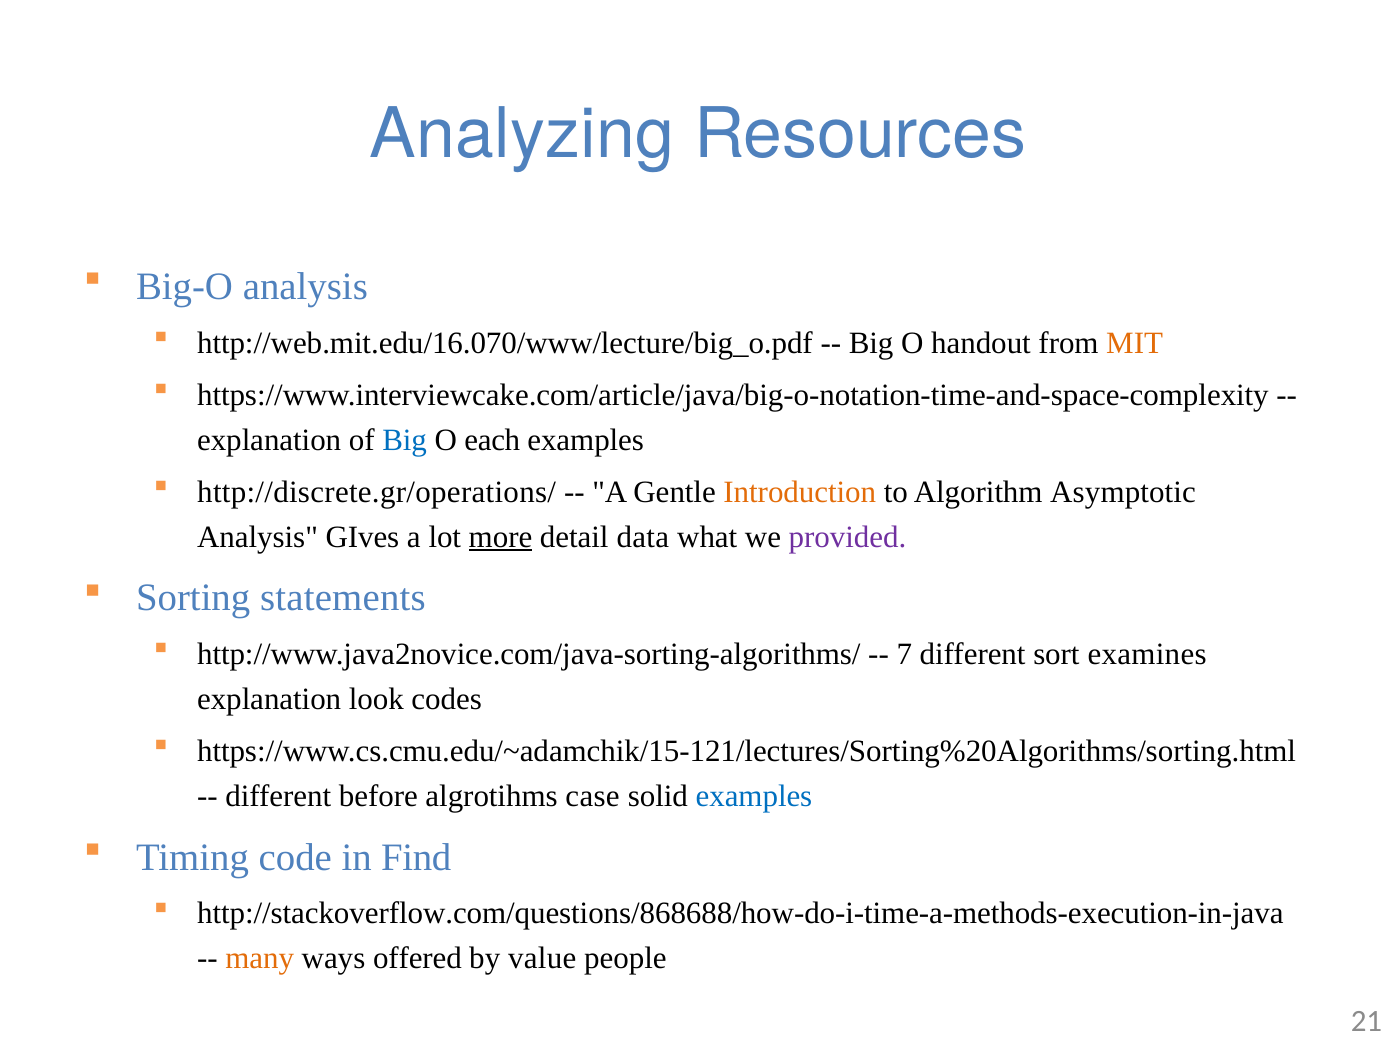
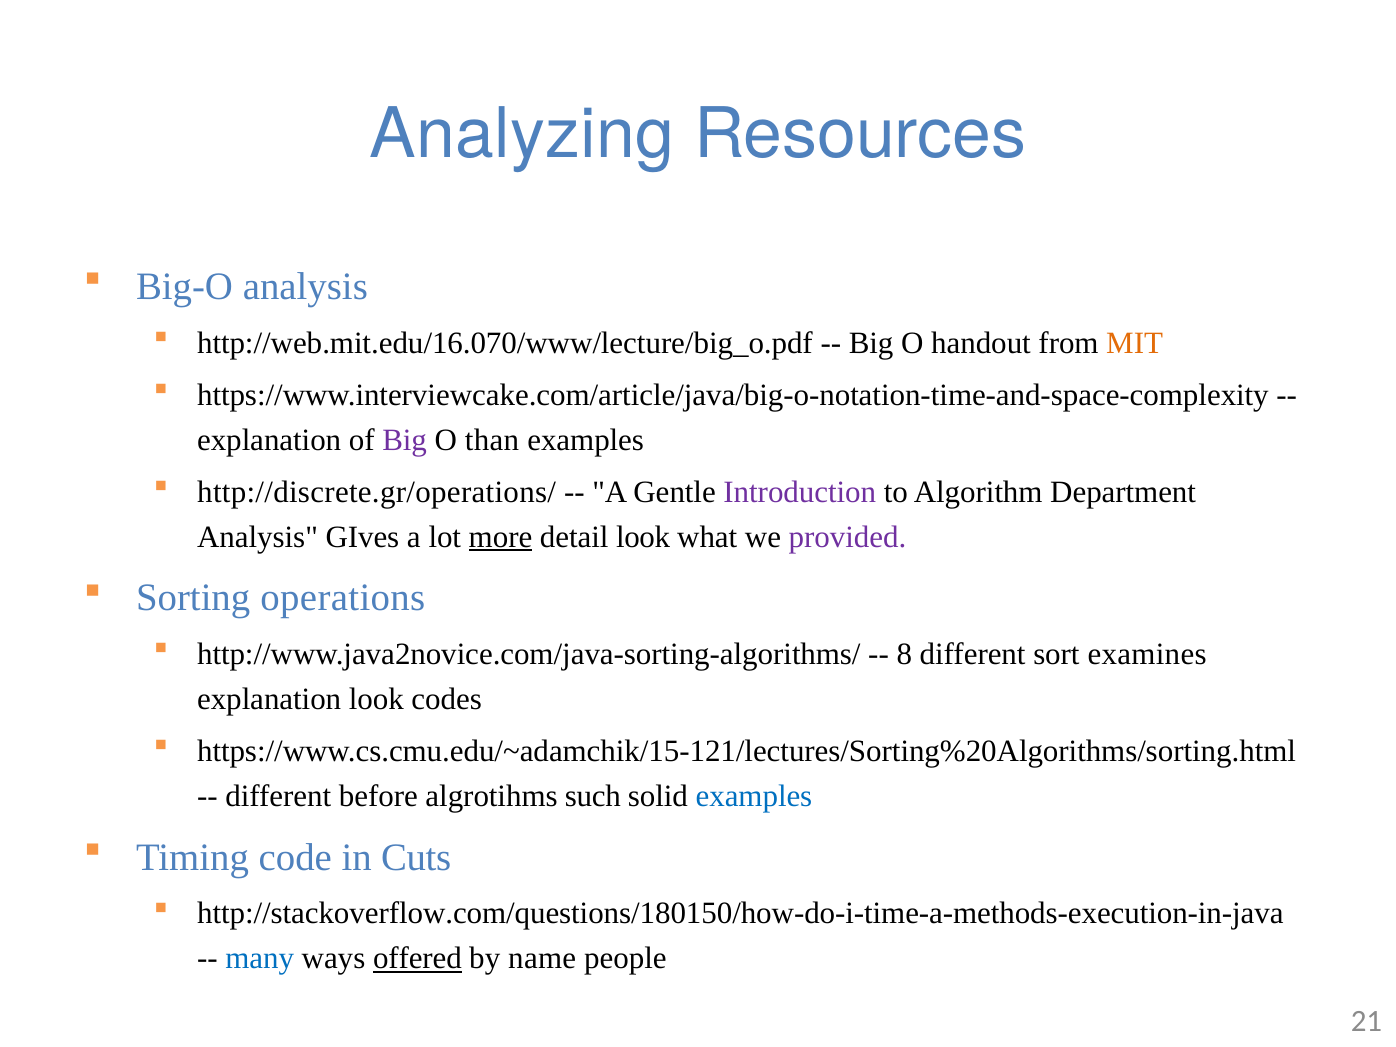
Big colour: blue -> purple (405, 440)
each: each -> than (492, 440)
Introduction colour: orange -> purple (800, 492)
Asymptotic: Asymptotic -> Department (1123, 492)
detail data: data -> look (643, 537)
statements: statements -> operations (343, 598)
7: 7 -> 8 (904, 655)
case: case -> such (593, 796)
Find: Find -> Cuts (416, 857)
http://stackoverflow.com/questions/868688/how-do-i-time-a-methods-execution-in-java: http://stackoverflow.com/questions/868688/how-do-i-time-a-methods-execution-in-java -> http://stackoverflow.com/questions/180150/how-do-i-time-a-methods-execution-in-java (740, 914)
many colour: orange -> blue (260, 958)
offered underline: none -> present (417, 958)
value: value -> name (542, 958)
